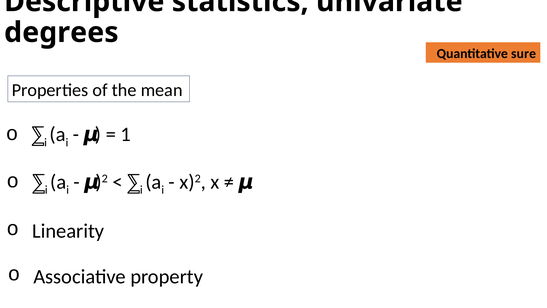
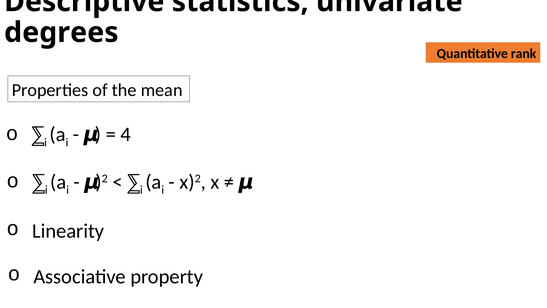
sure: sure -> rank (524, 53)
1: 1 -> 4 (126, 134)
